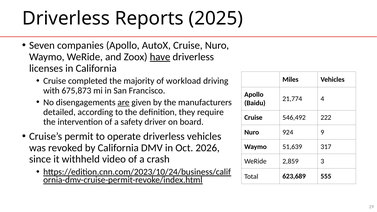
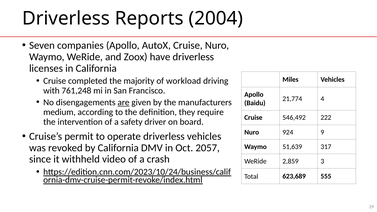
2025: 2025 -> 2004 (216, 18)
have underline: present -> none (160, 57)
675,873: 675,873 -> 761,248 (76, 91)
detailed: detailed -> medium (59, 112)
2026: 2026 -> 2057 (208, 148)
